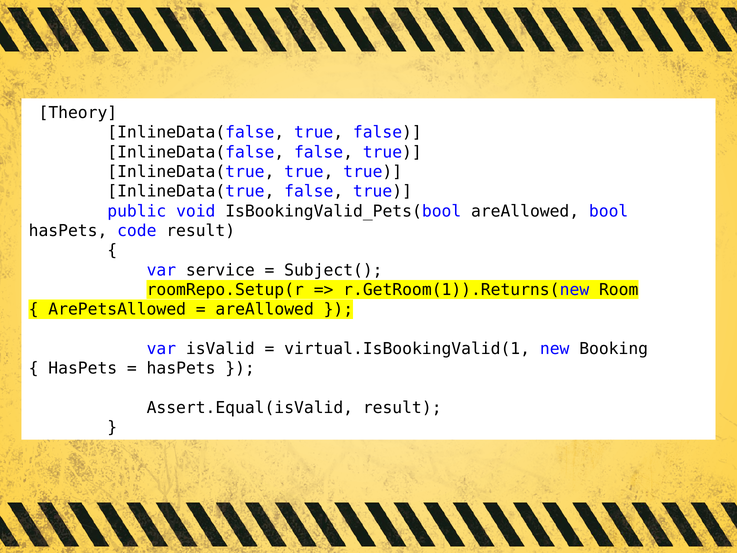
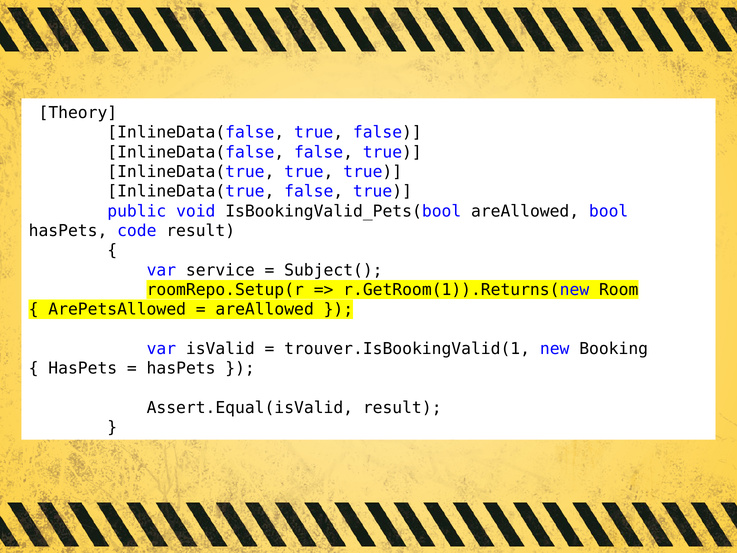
virtual.IsBookingValid(1: virtual.IsBookingValid(1 -> trouver.IsBookingValid(1 (407, 349)
